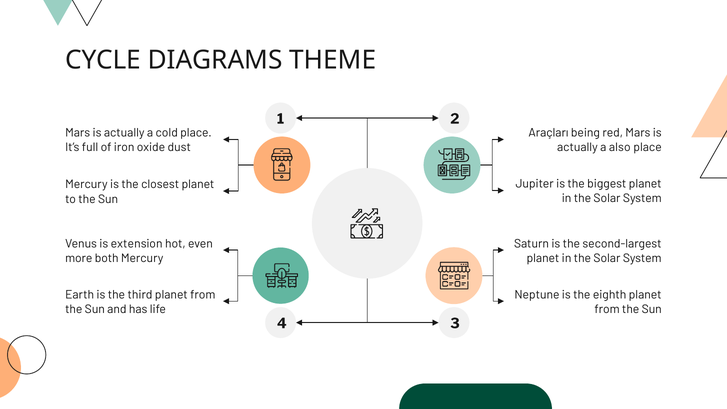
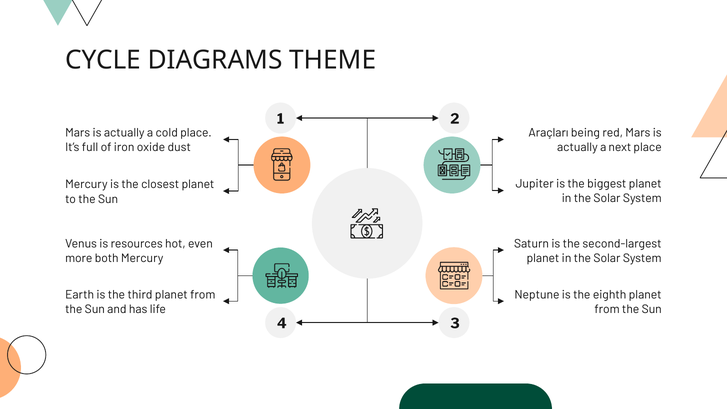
also: also -> next (620, 147)
extension: extension -> resources (137, 243)
